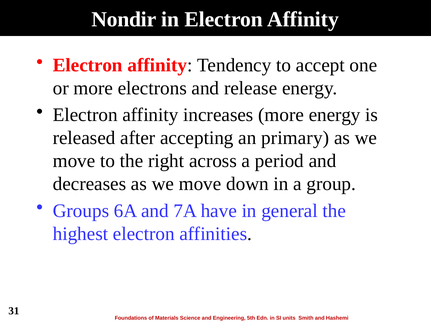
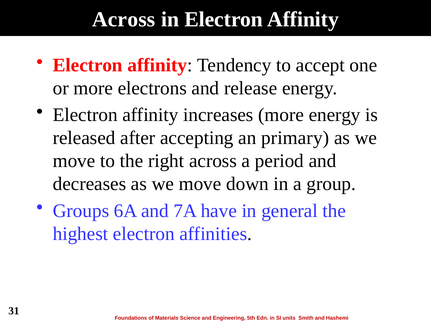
Nondir: Nondir -> Across (124, 19)
